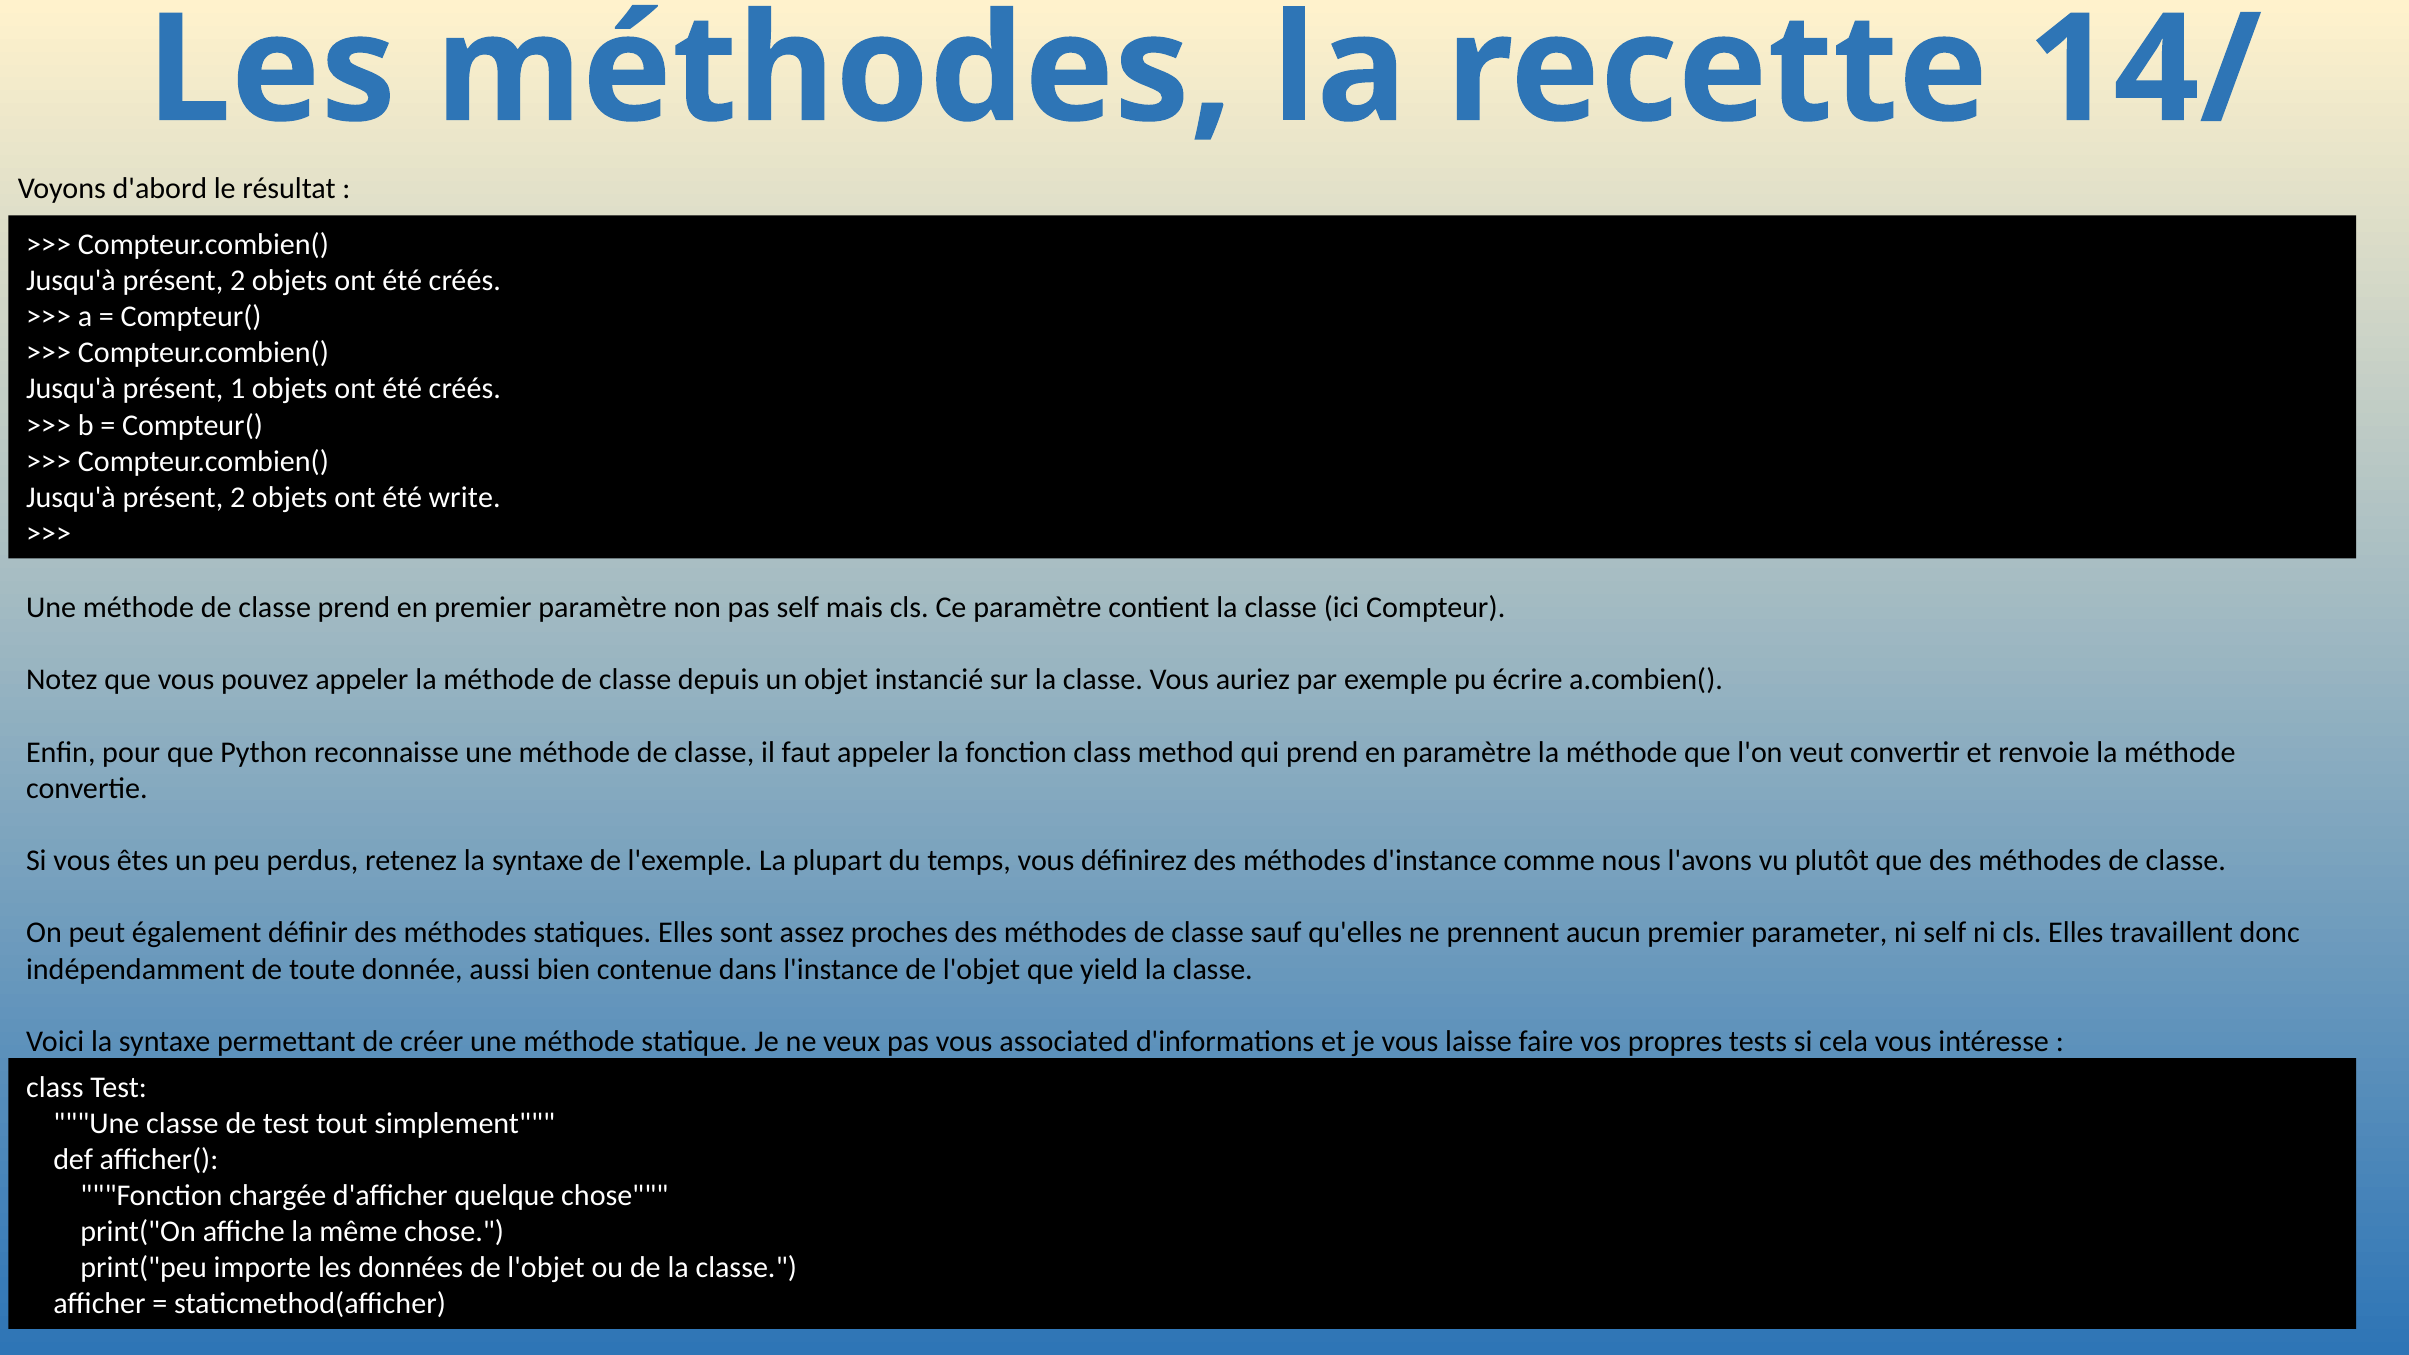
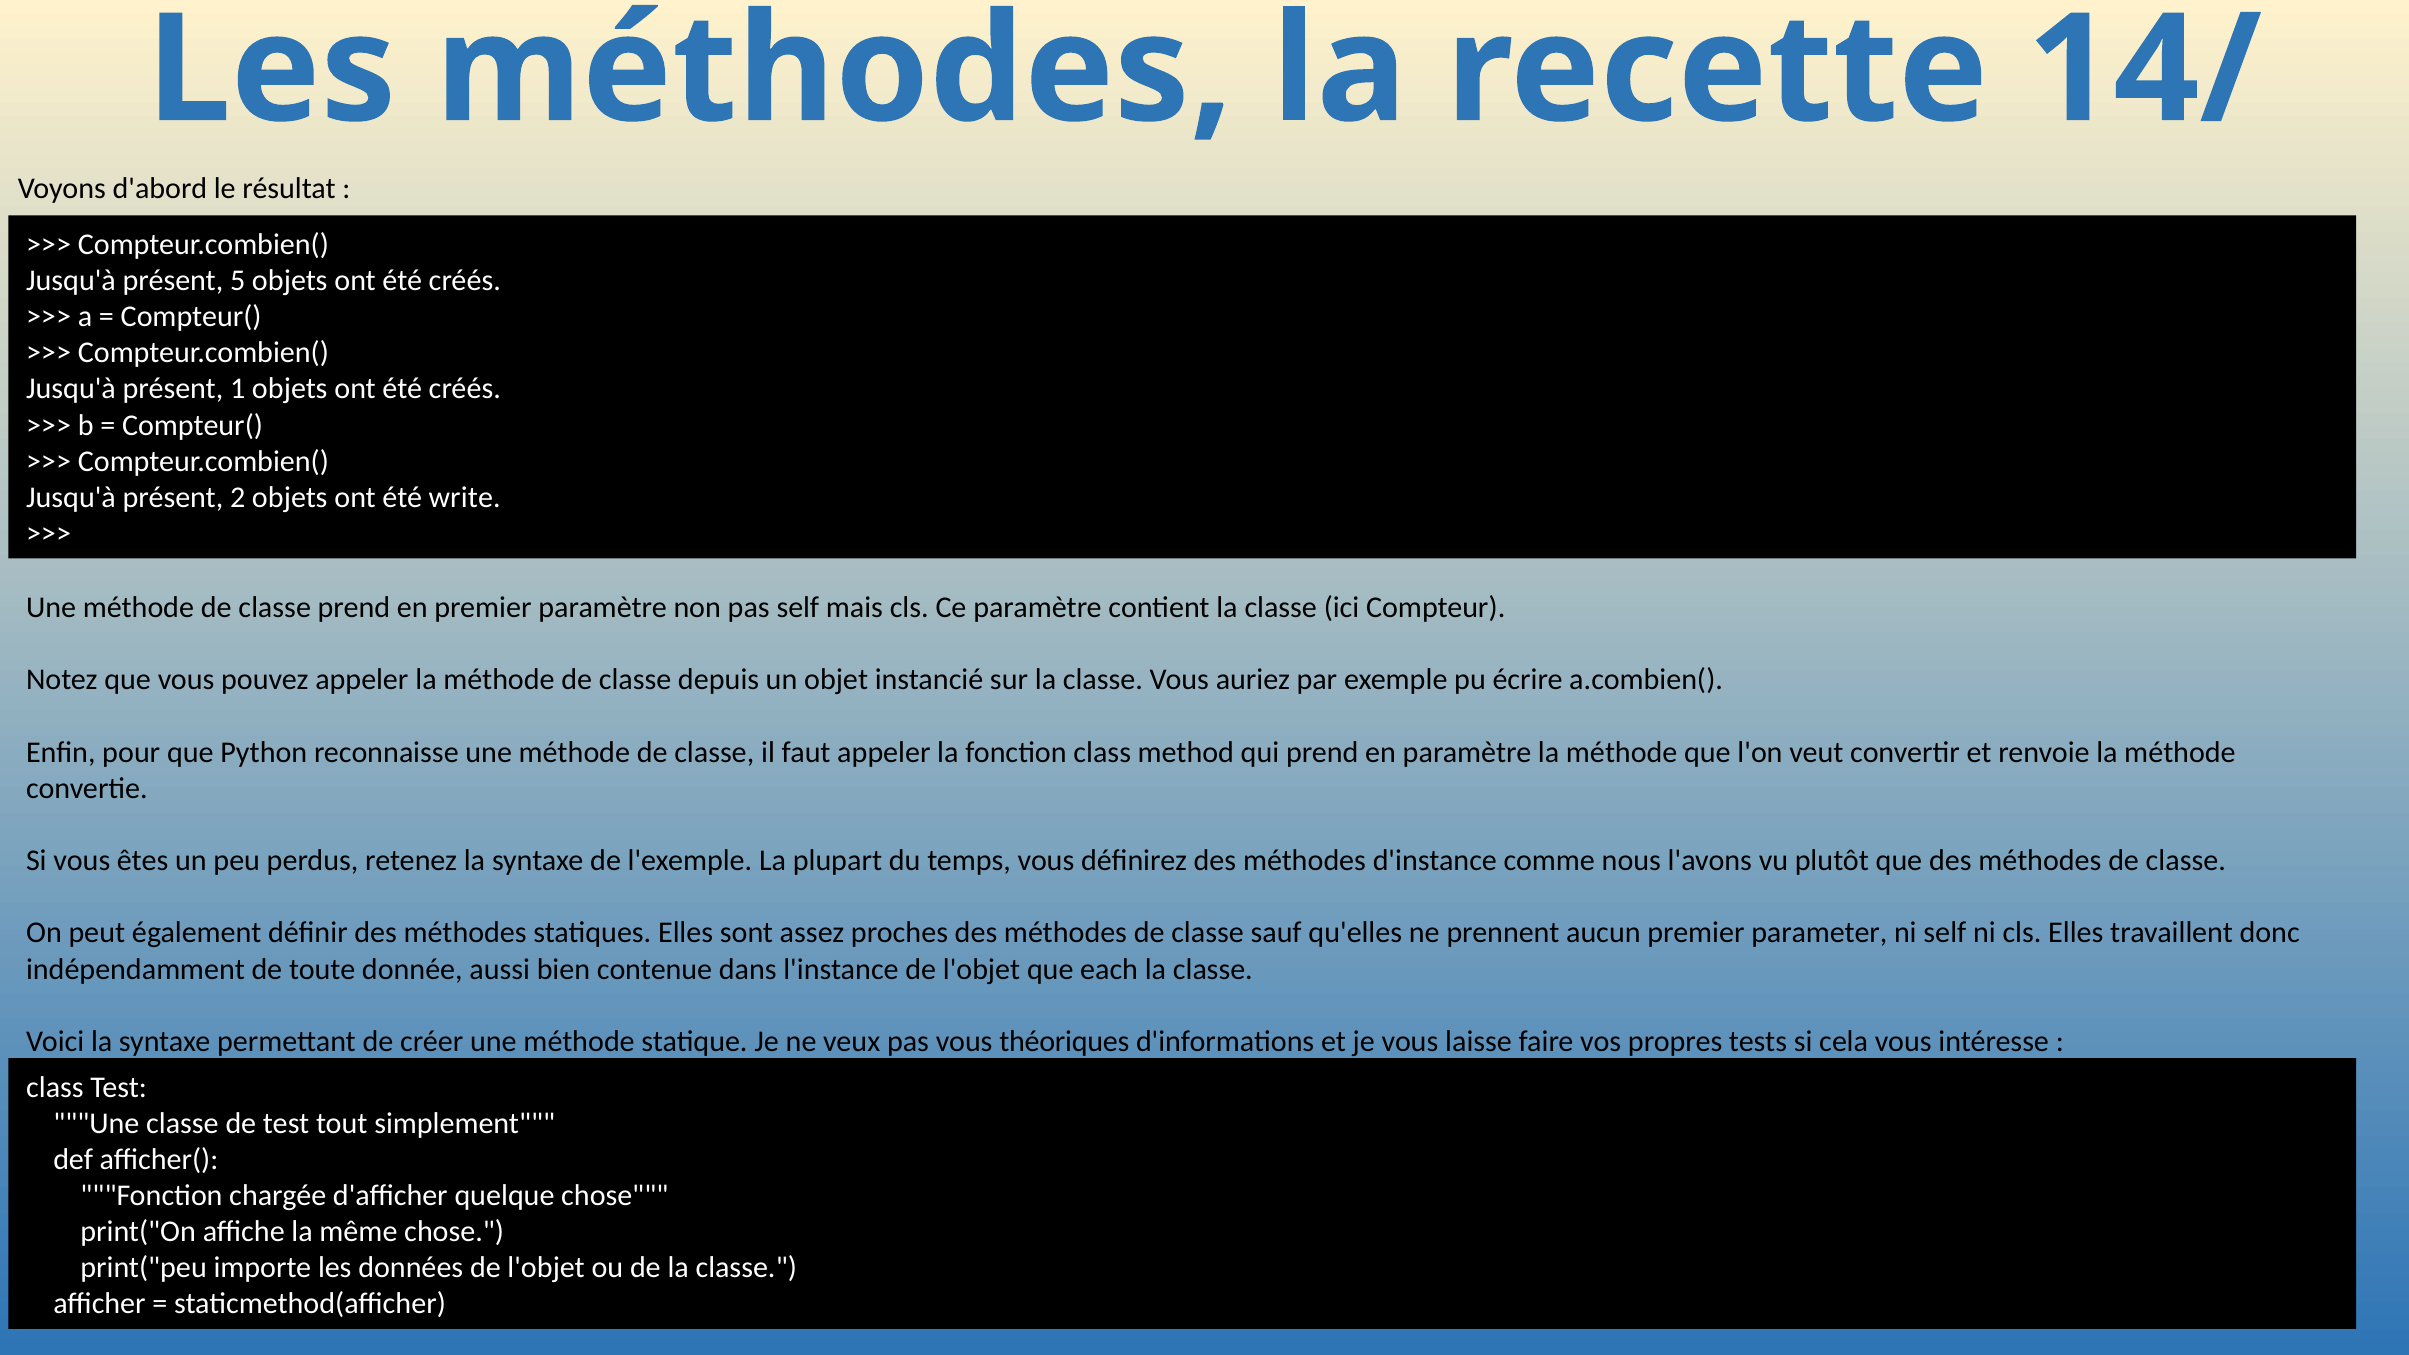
2: 2 -> 5 (238, 281)
yield: yield -> each (1109, 969)
associated: associated -> théoriques (1064, 1041)
